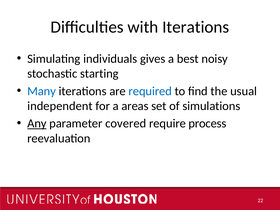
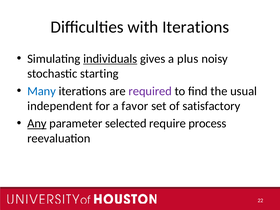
individuals underline: none -> present (110, 59)
best: best -> plus (188, 59)
required colour: blue -> purple (150, 91)
areas: areas -> favor (135, 106)
simulations: simulations -> satisfactory (211, 106)
covered: covered -> selected (126, 123)
